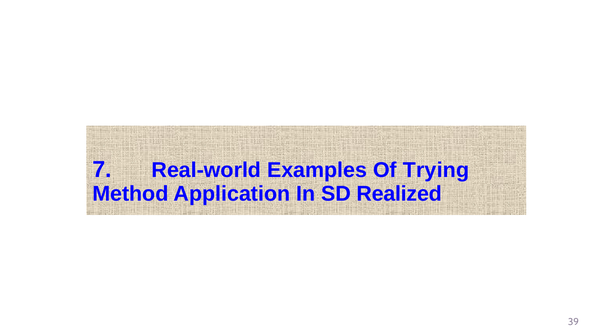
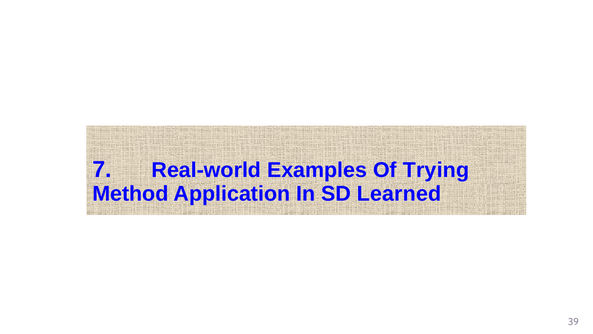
Realized: Realized -> Learned (399, 193)
